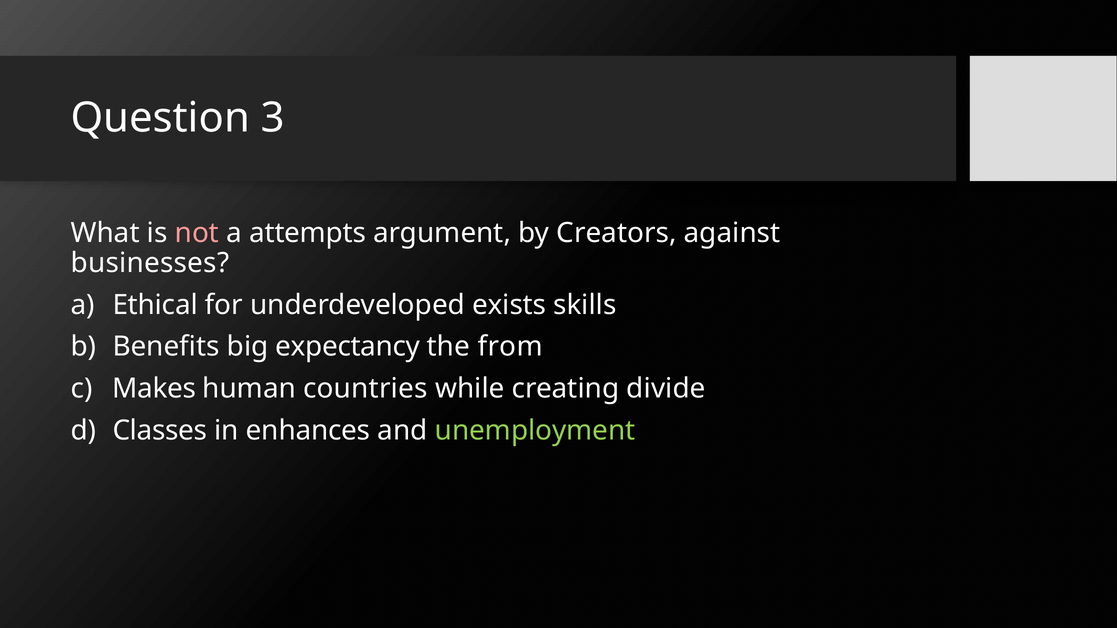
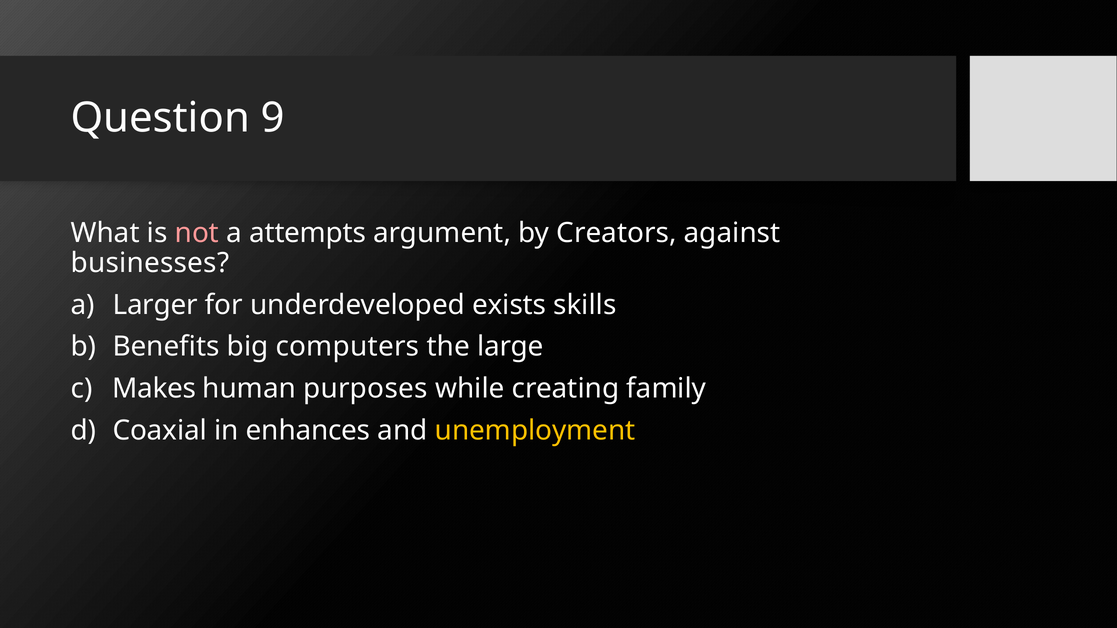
3: 3 -> 9 (273, 118)
Ethical: Ethical -> Larger (155, 305)
expectancy: expectancy -> computers (347, 347)
from: from -> large (510, 347)
countries: countries -> purposes (365, 389)
divide: divide -> family (666, 389)
Classes: Classes -> Coaxial (160, 430)
unemployment colour: light green -> yellow (535, 430)
